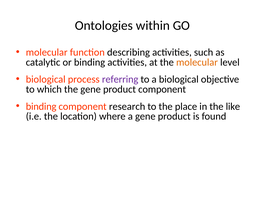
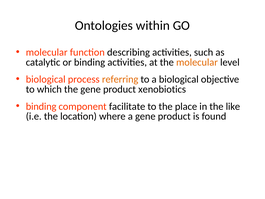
referring colour: purple -> orange (120, 79)
product component: component -> xenobiotics (162, 89)
research: research -> facilitate (127, 106)
